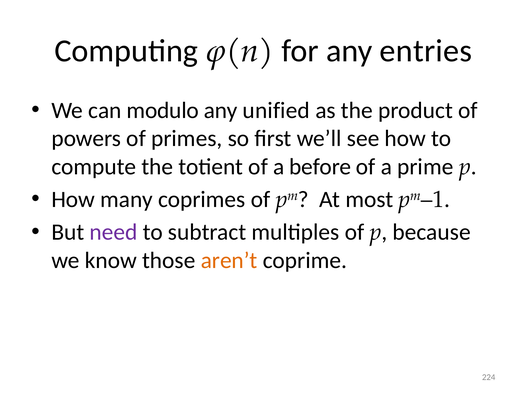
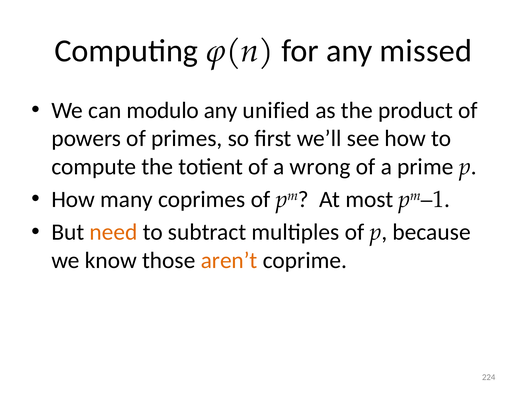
entries: entries -> missed (426, 51)
before: before -> wrong (320, 167)
need colour: purple -> orange (113, 232)
